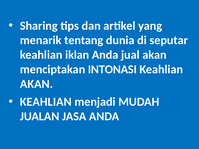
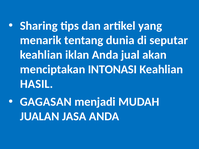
AKAN: AKAN -> HASIL (37, 84)
KEAHLIAN: KEAHLIAN -> GAGASAN (46, 102)
